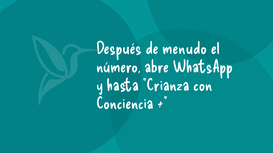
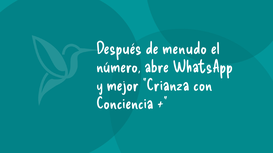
hasta: hasta -> mejor (123, 86)
